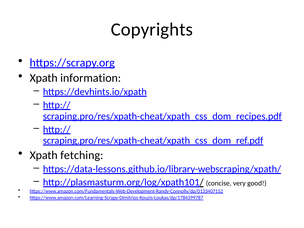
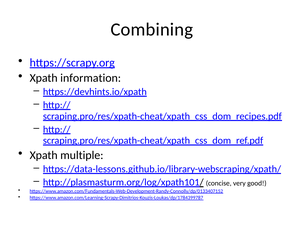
Copyrights: Copyrights -> Combining (152, 29)
fetching: fetching -> multiple (82, 155)
